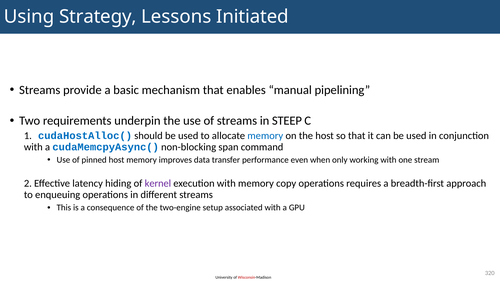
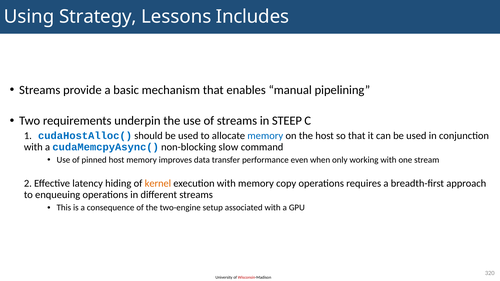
Initiated: Initiated -> Includes (252, 17)
span: span -> slow (228, 147)
kernel colour: purple -> orange (158, 184)
